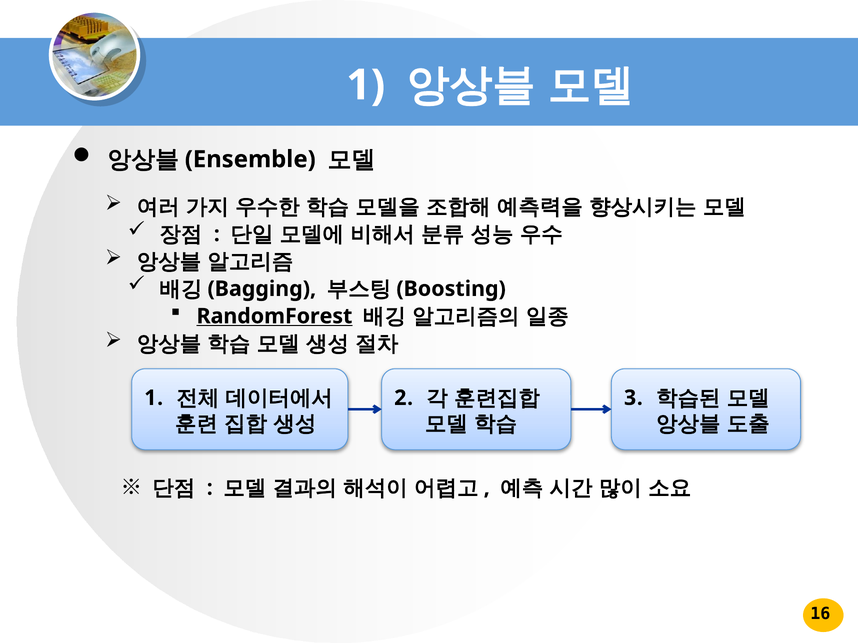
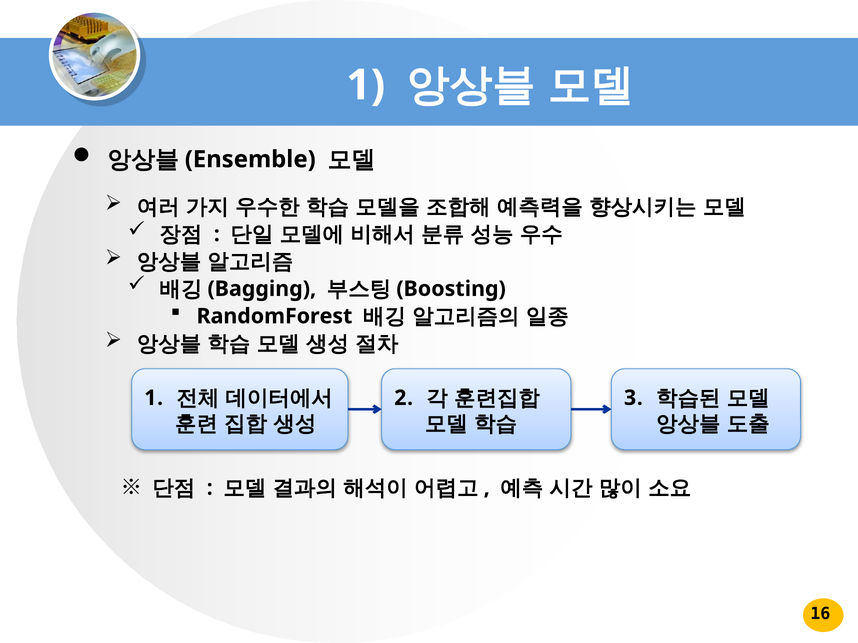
RandomForest underline: present -> none (274, 316)
